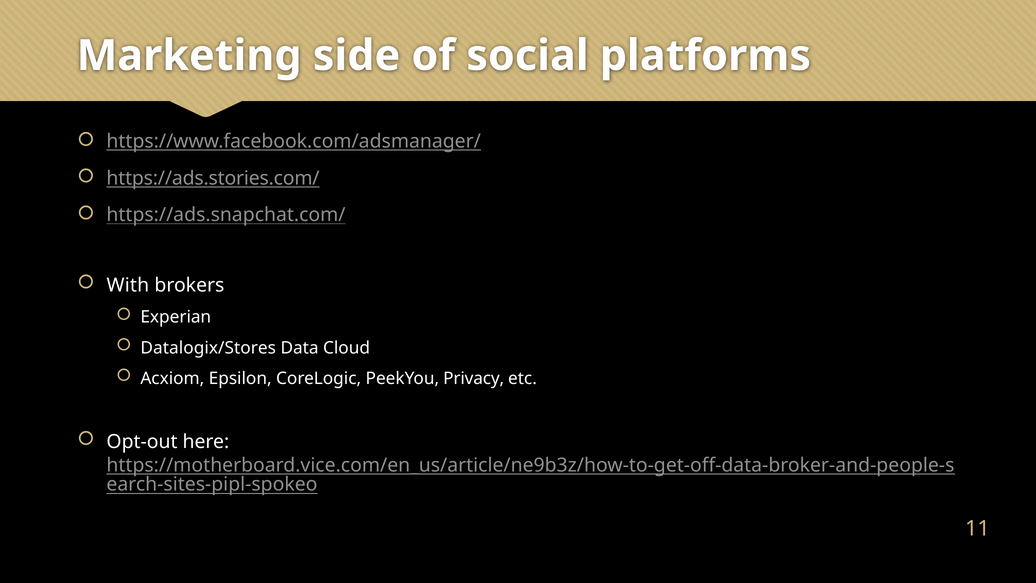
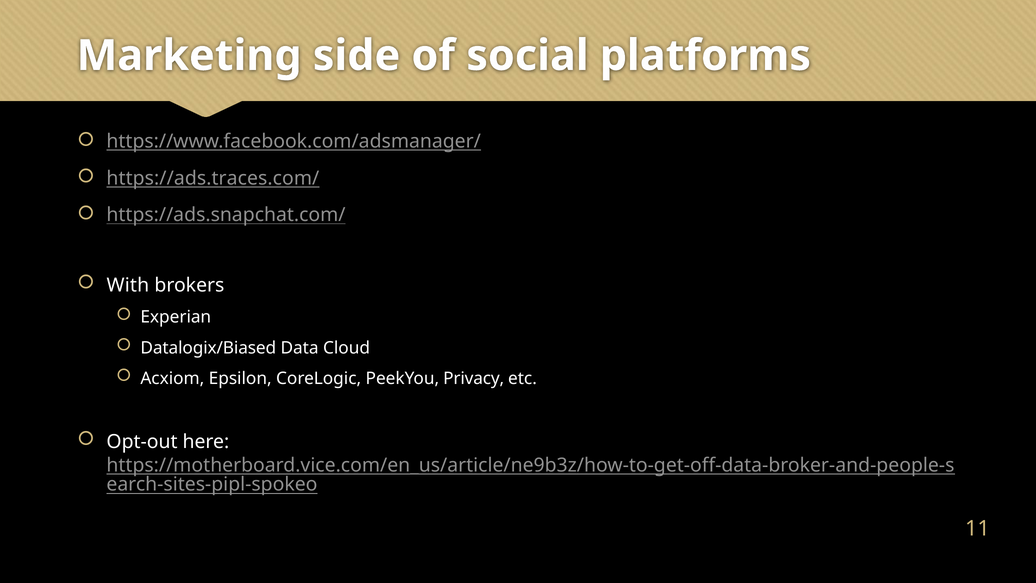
https://ads.stories.com/: https://ads.stories.com/ -> https://ads.traces.com/ (213, 178)
Datalogix/Stores: Datalogix/Stores -> Datalogix/Biased (208, 348)
